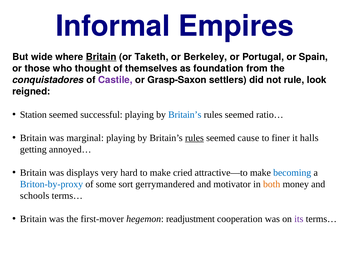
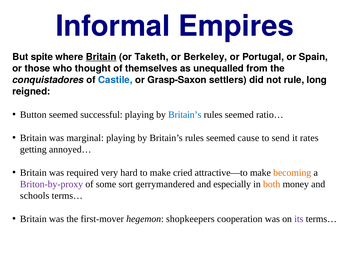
wide: wide -> spite (42, 57)
foundation: foundation -> unequalled (219, 68)
Castile colour: purple -> blue (115, 80)
look: look -> long (317, 80)
Station: Station -> Button (33, 115)
rules underline: present -> none (194, 138)
finer: finer -> send (281, 138)
halls: halls -> rates (309, 138)
displays: displays -> required (82, 172)
becoming colour: blue -> orange (292, 172)
Briton-by-proxy colour: blue -> purple (52, 184)
motivator: motivator -> especially (232, 184)
readjustment: readjustment -> shopkeepers (190, 219)
